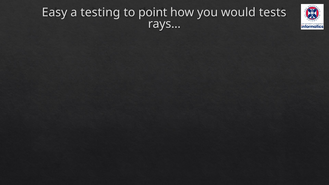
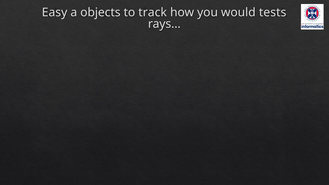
testing: testing -> objects (100, 13)
point: point -> track (153, 13)
